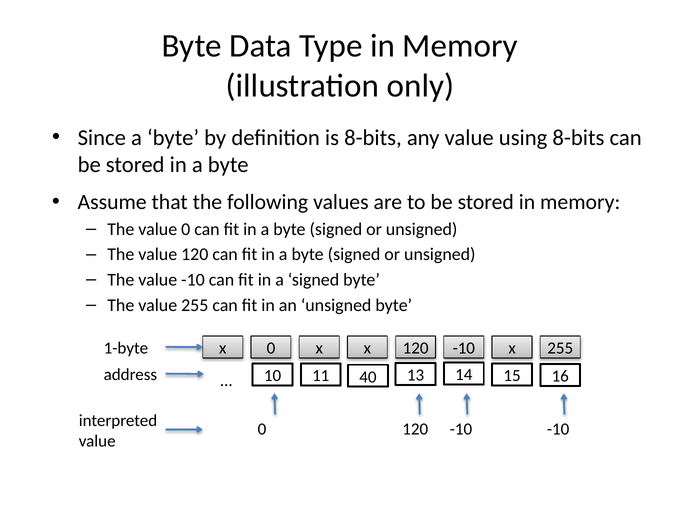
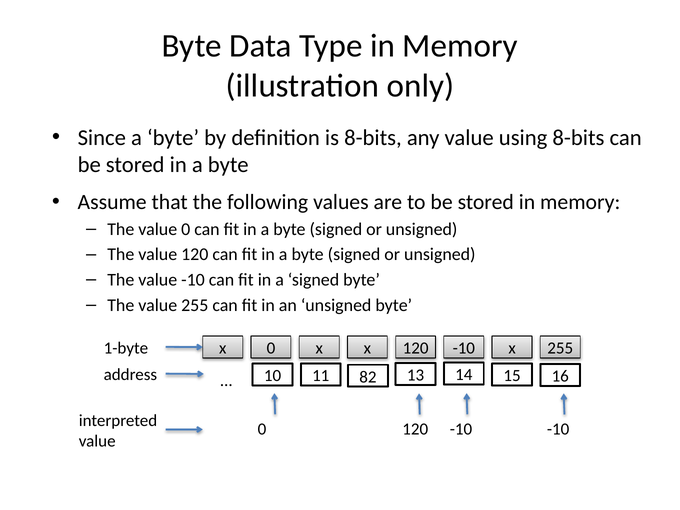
40: 40 -> 82 (368, 377)
